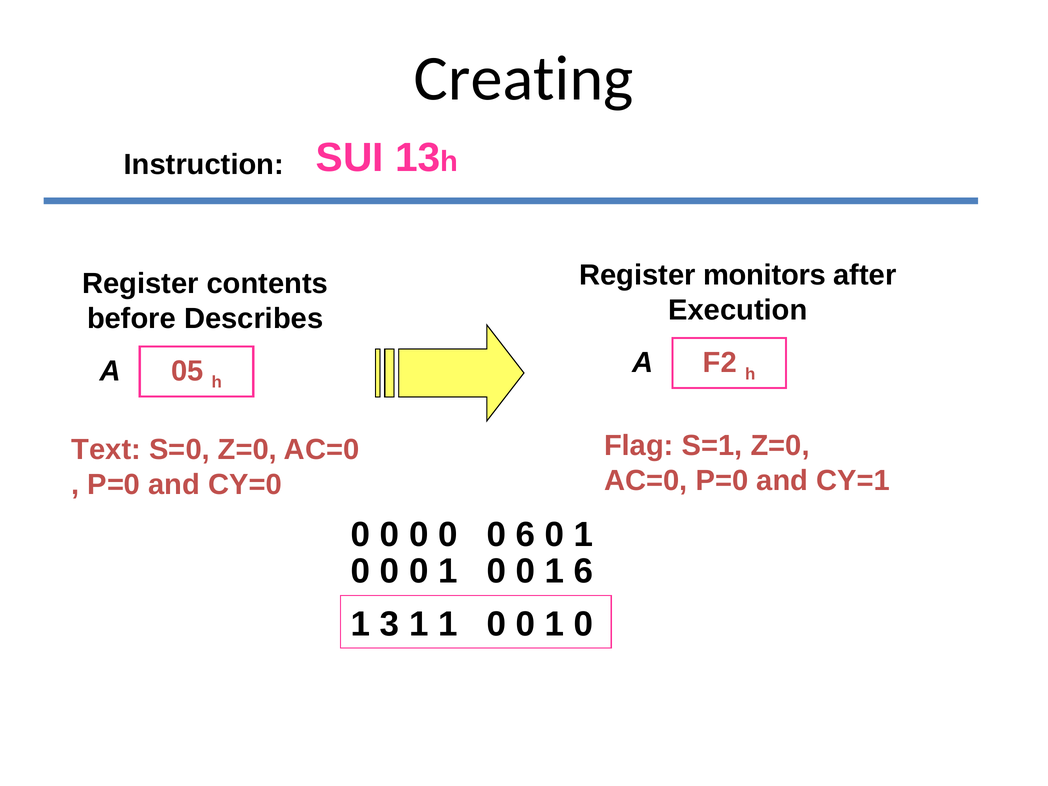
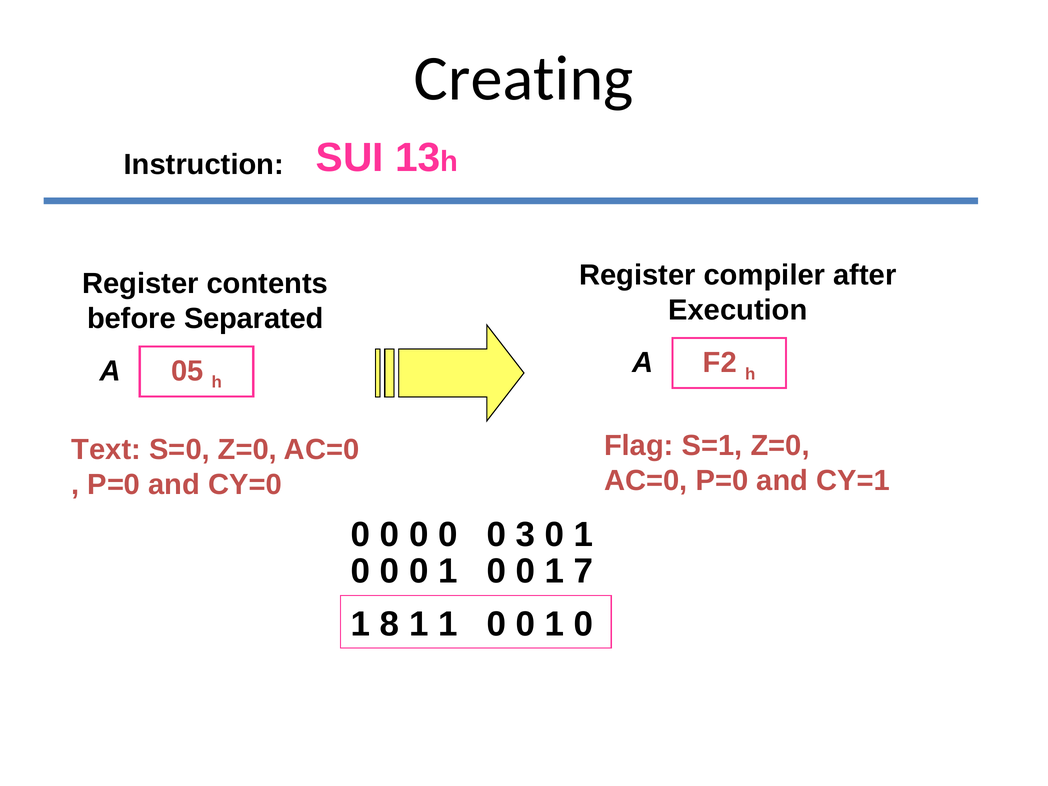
monitors: monitors -> compiler (764, 275)
Describes: Describes -> Separated (254, 319)
0 6: 6 -> 3 (526, 535)
1 6: 6 -> 7 (584, 571)
3: 3 -> 8 (390, 624)
